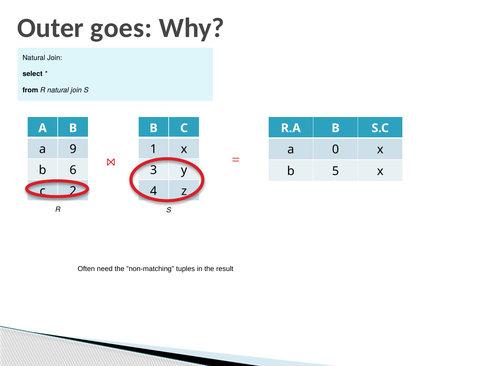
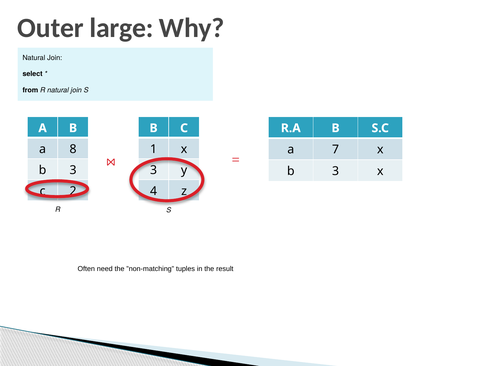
goes: goes -> large (121, 28)
9: 9 -> 8 (73, 149)
0: 0 -> 7 (336, 150)
6: 6 -> 3 (73, 170)
5: 5 -> 3 (336, 171)
